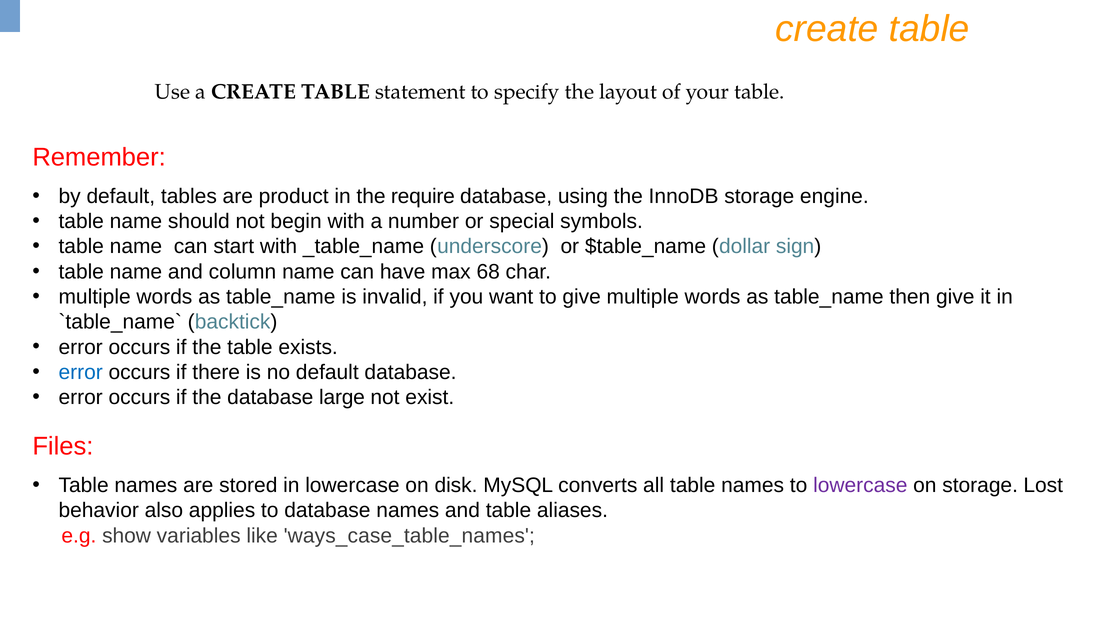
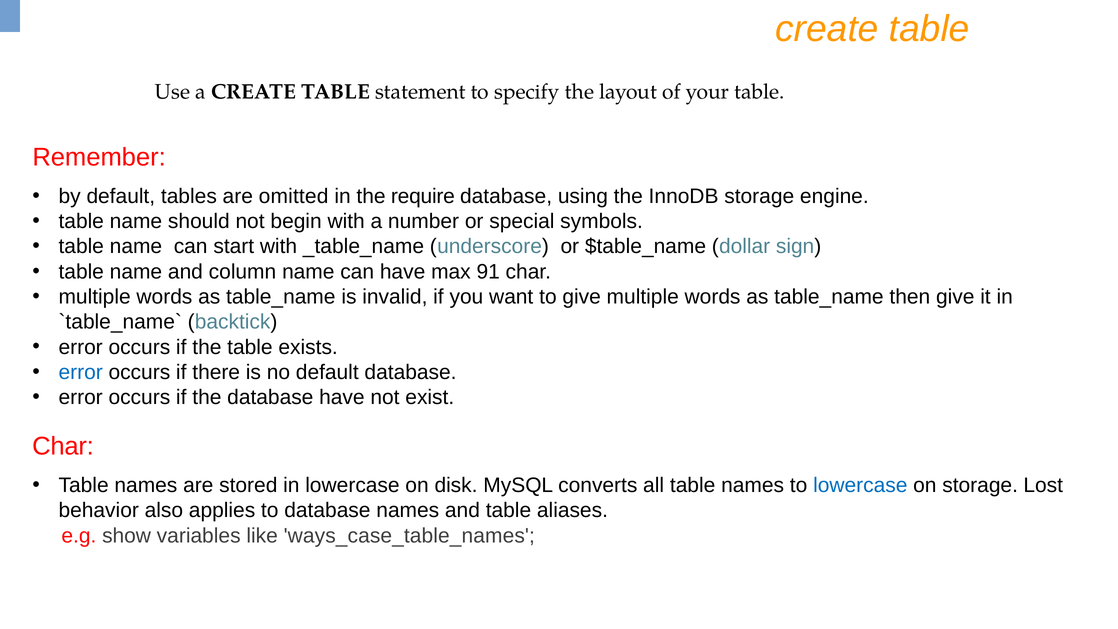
product: product -> omitted (294, 196)
68: 68 -> 91 (488, 272)
database large: large -> have (342, 397)
Files: Files -> Char (63, 446)
lowercase colour: purple -> blue (860, 485)
